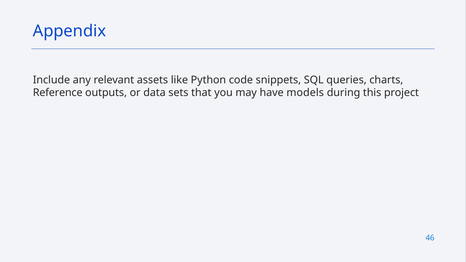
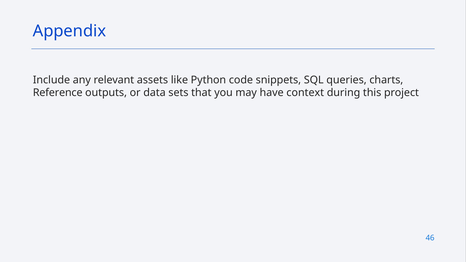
models: models -> context (305, 93)
